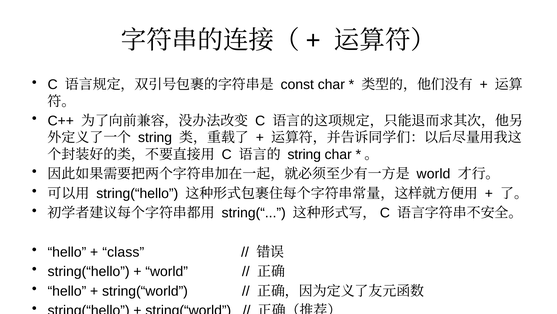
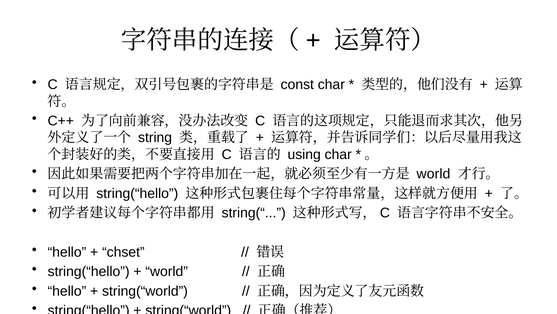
string: string -> using (304, 154)
class: class -> chset (123, 252)
